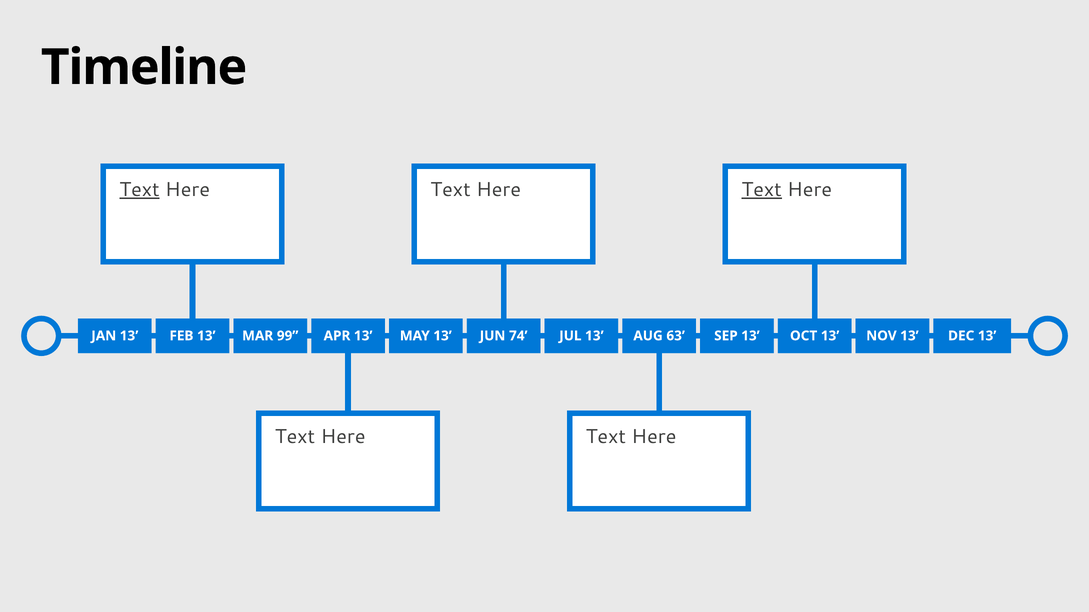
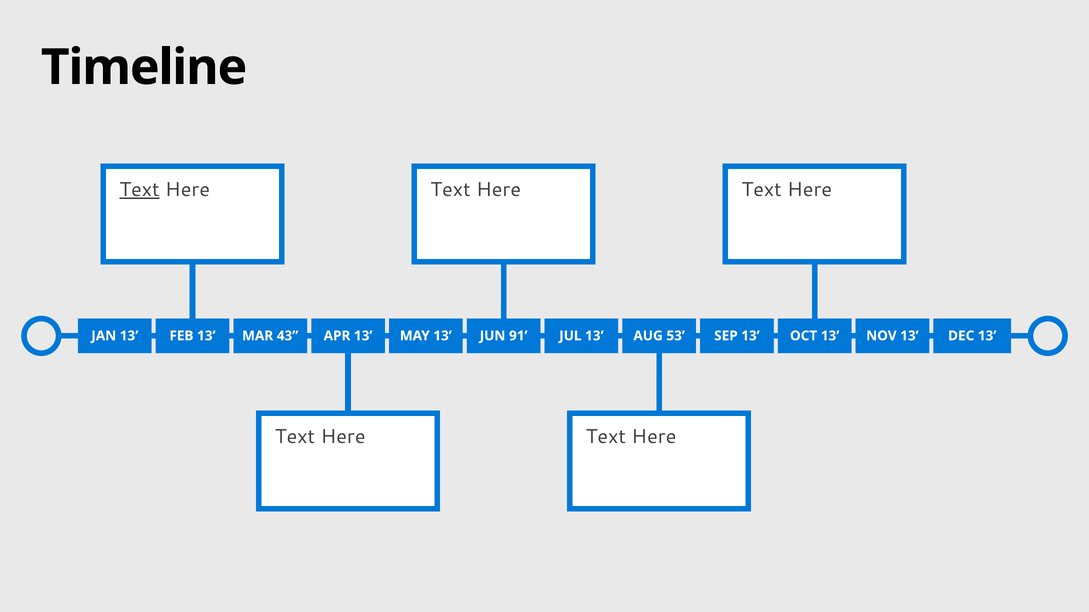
Text underline: present -> none (762, 190)
99: 99 -> 43 (288, 336)
74: 74 -> 91 (518, 336)
63: 63 -> 53 (676, 336)
